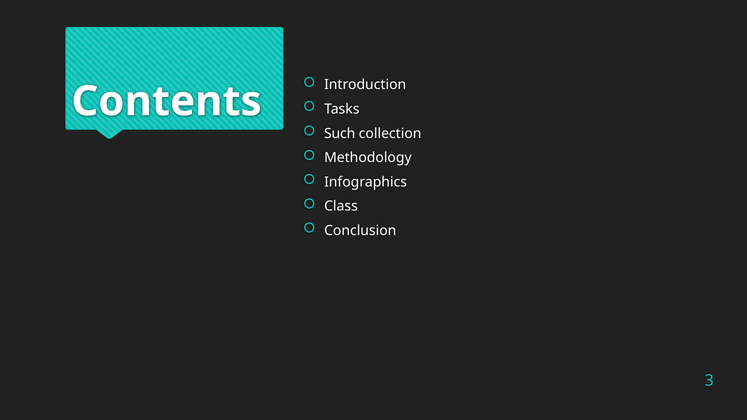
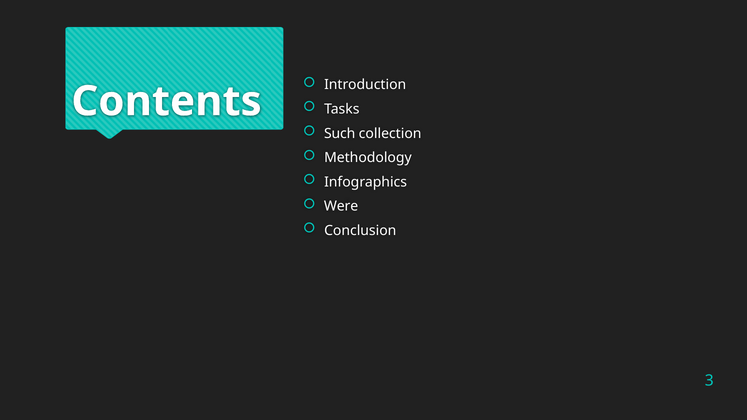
Class: Class -> Were (341, 206)
